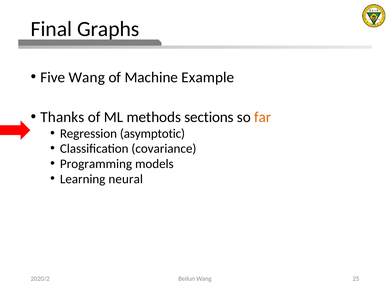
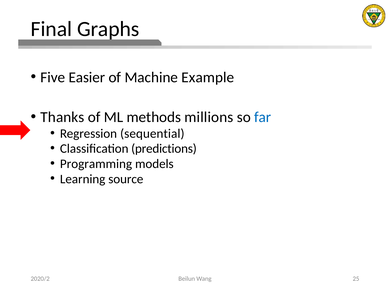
Five Wang: Wang -> Easier (87, 77)
sections: sections -> millions (209, 117)
far colour: orange -> blue (263, 117)
asymptotic: asymptotic -> sequential (152, 134)
covariance: covariance -> predictions (164, 149)
neural: neural -> source (126, 179)
